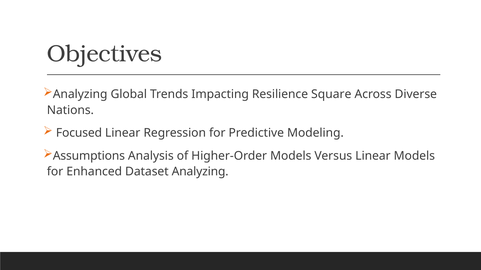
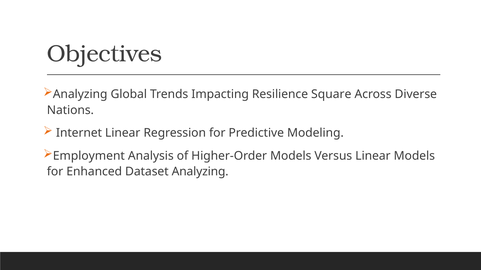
Focused: Focused -> Internet (79, 133)
Assumptions: Assumptions -> Employment (89, 156)
